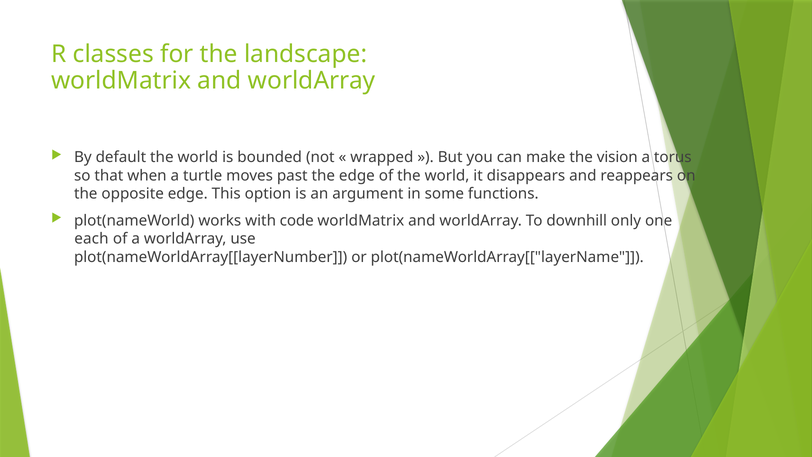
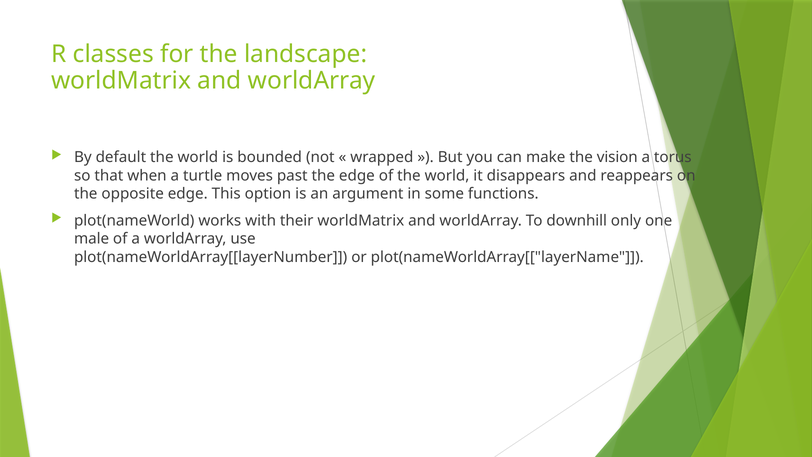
code: code -> their (297, 220)
each: each -> male (92, 239)
